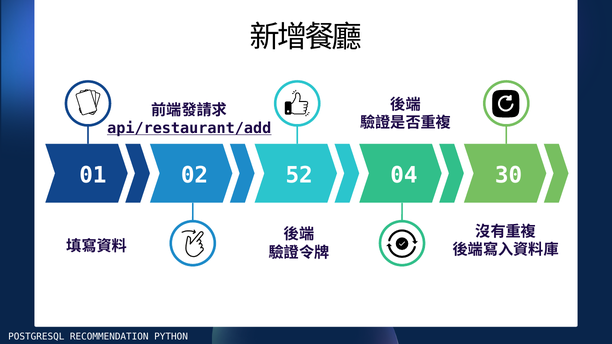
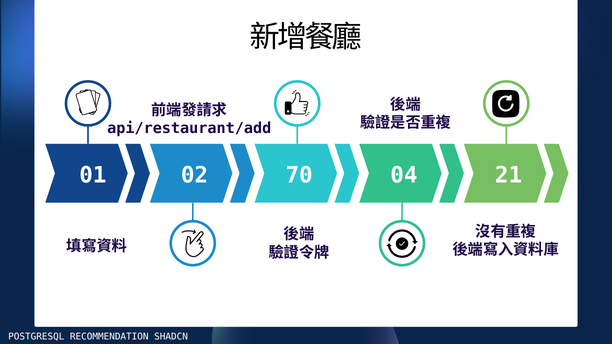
api/restaurant/add underline: present -> none (189, 128)
52: 52 -> 70 (299, 175)
30: 30 -> 21 (509, 175)
PYTHON: PYTHON -> SHADCN (171, 337)
